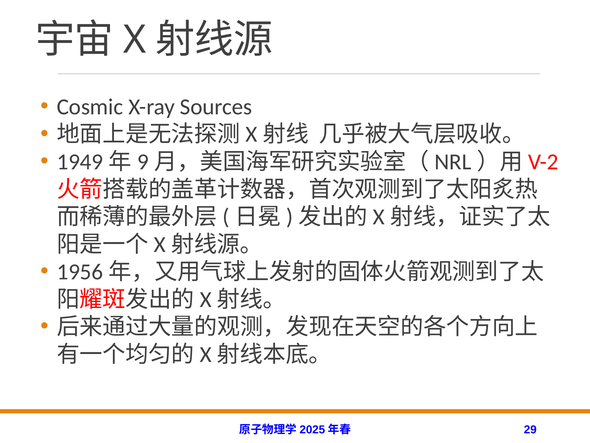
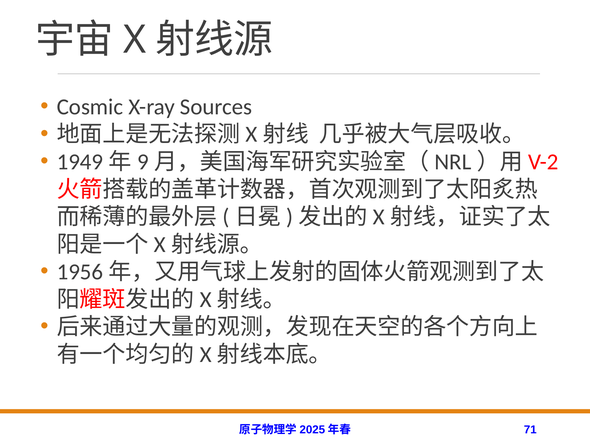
29: 29 -> 71 (530, 429)
